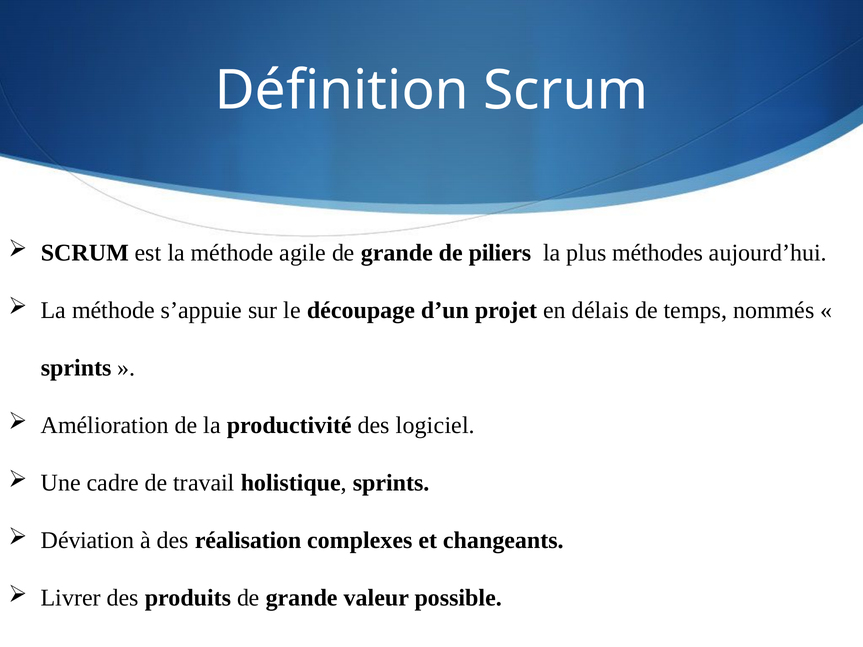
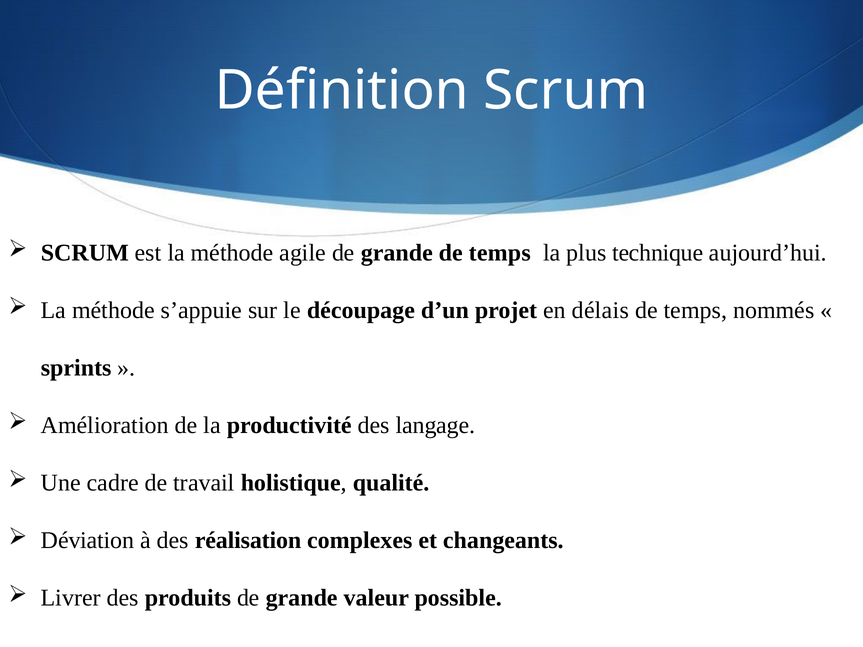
piliers: piliers -> temps (500, 253)
méthodes: méthodes -> technique (658, 253)
logiciel: logiciel -> langage (435, 426)
holistique sprints: sprints -> qualité (391, 483)
